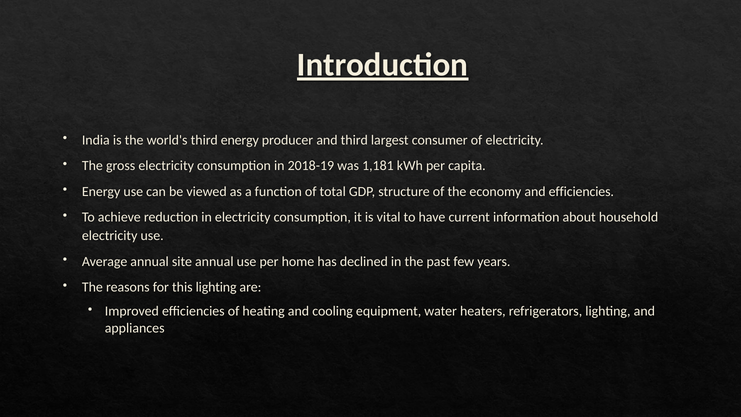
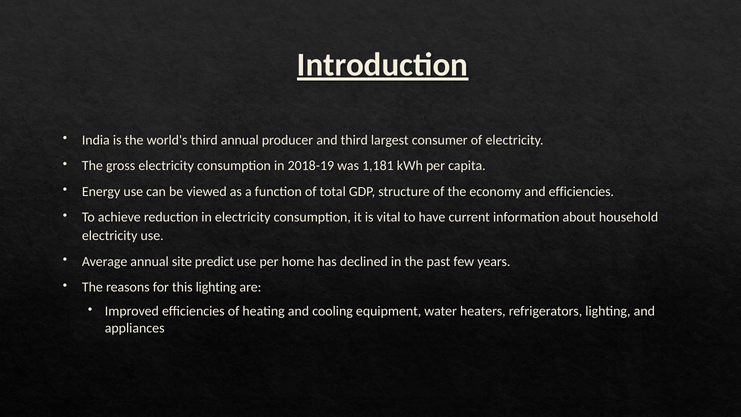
third energy: energy -> annual (240, 140)
site annual: annual -> predict (214, 261)
